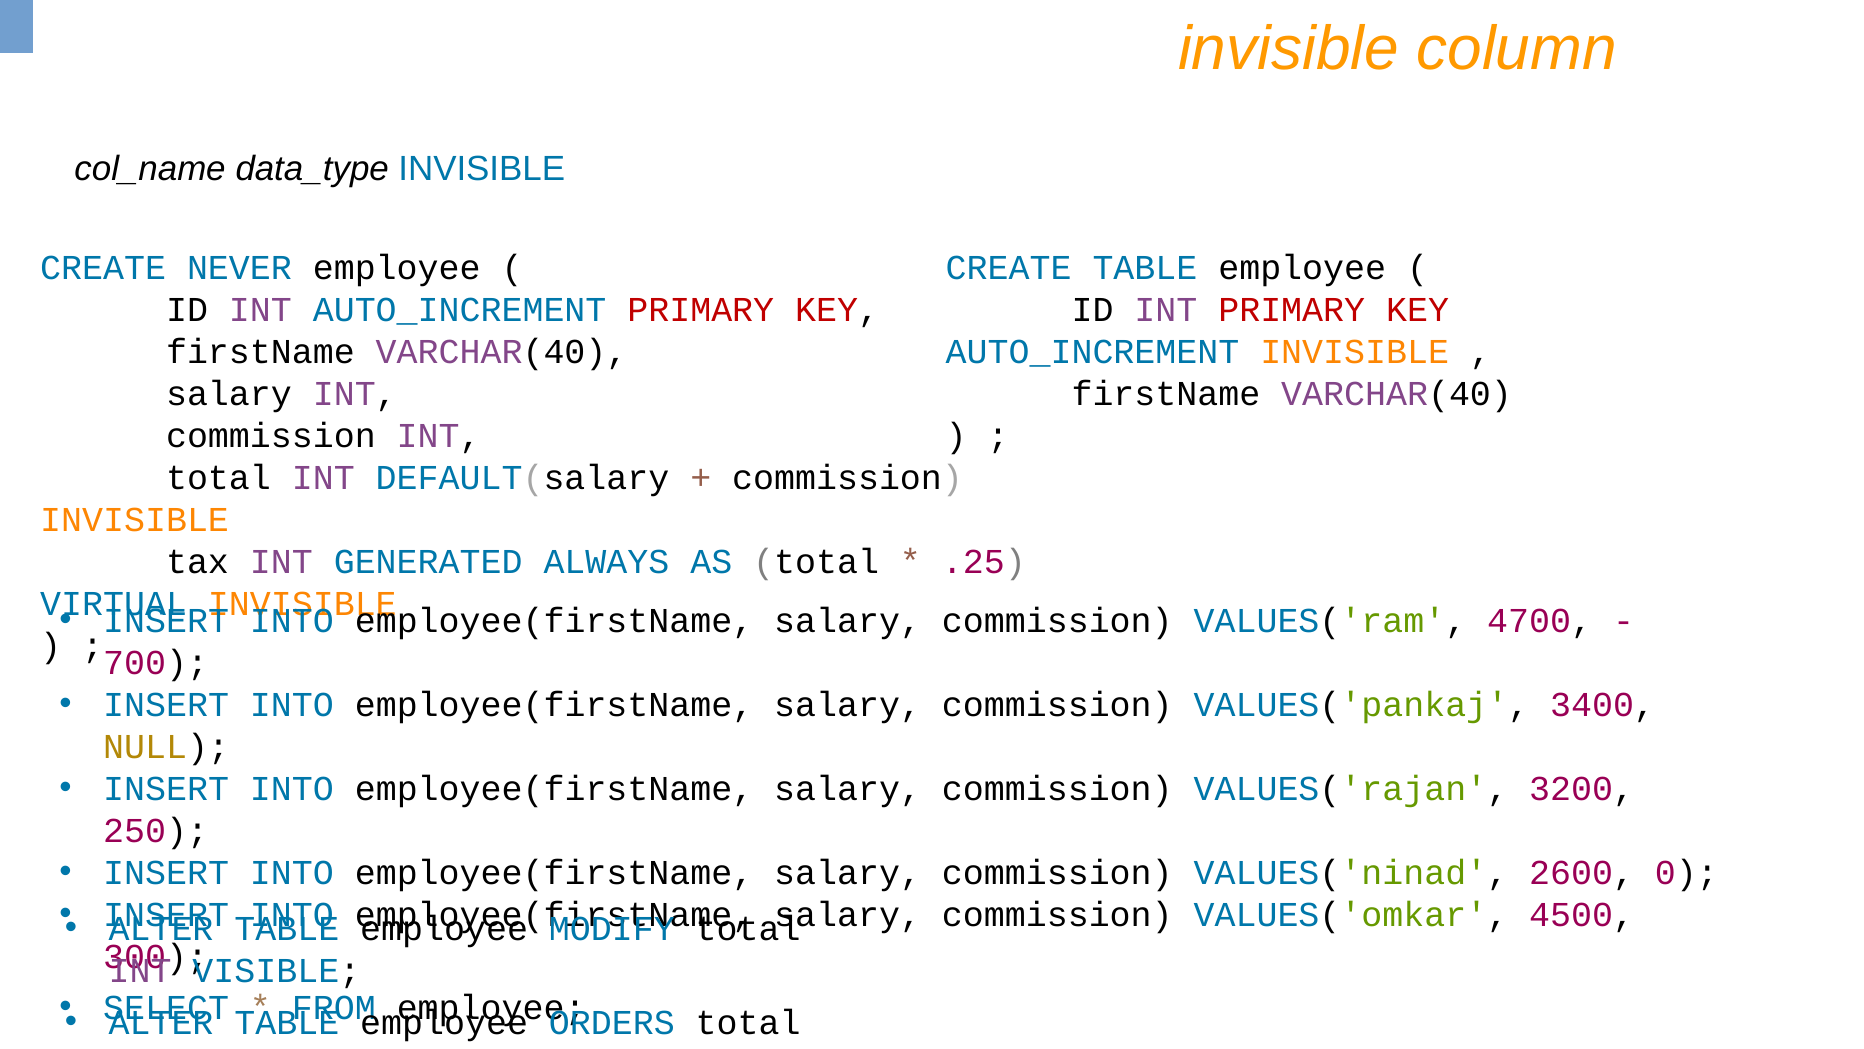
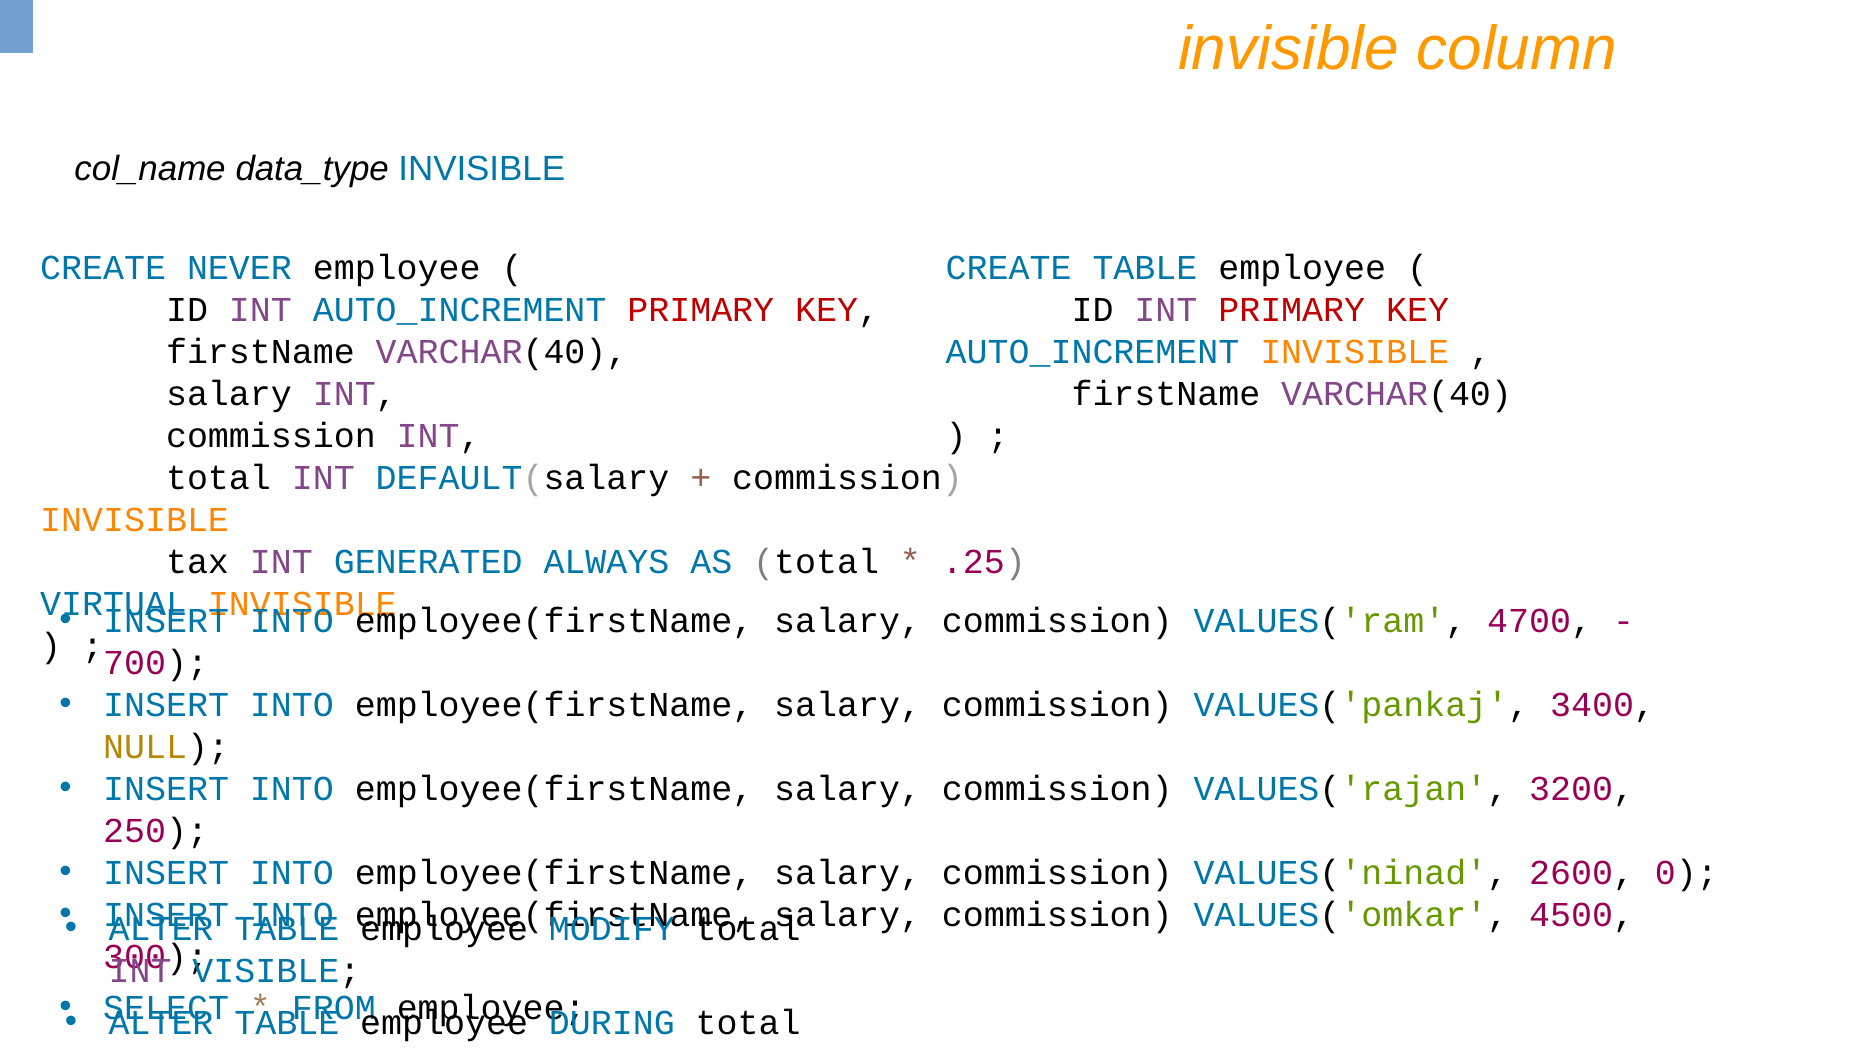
ORDERS: ORDERS -> DURING (612, 1022)
